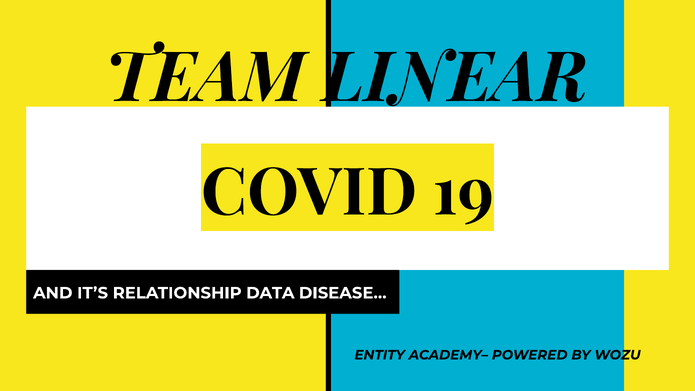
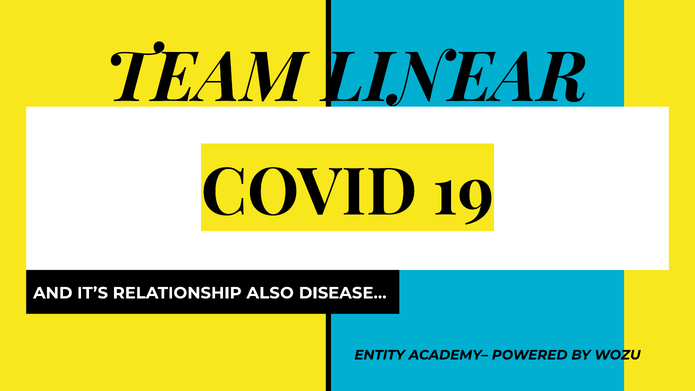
DATA: DATA -> ALSO (270, 293)
